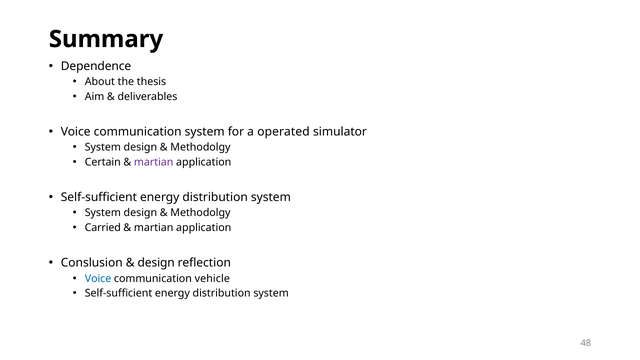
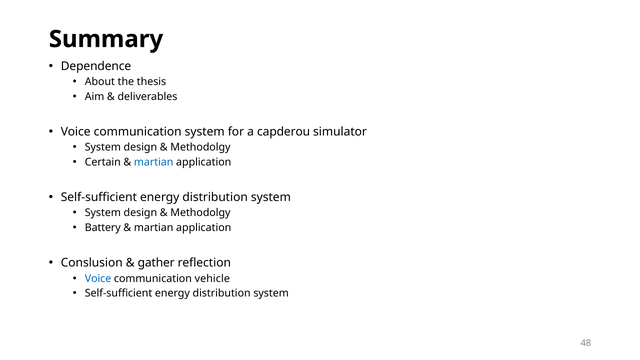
operated: operated -> capderou (284, 132)
martian colour: purple -> blue (154, 162)
Carried: Carried -> Battery (103, 228)
design: design -> gather (156, 263)
